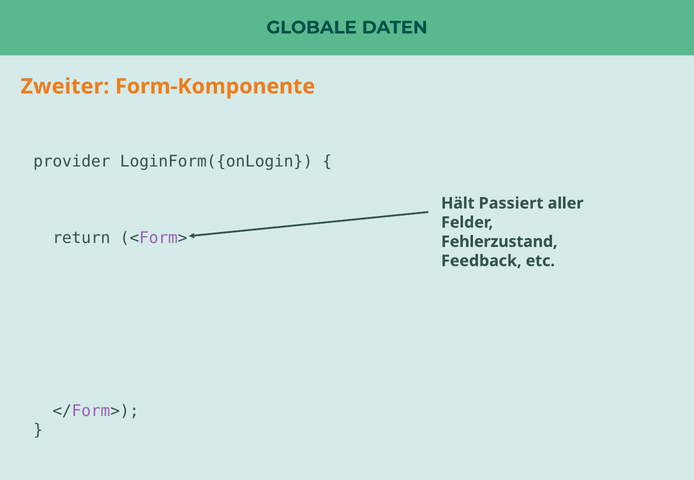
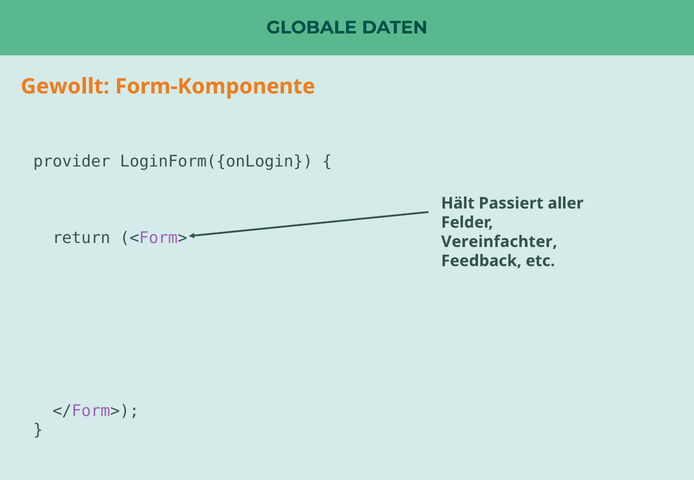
Zweiter: Zweiter -> Gewollt (65, 86)
Fehlerzustand: Fehlerzustand -> Vereinfachter (499, 242)
